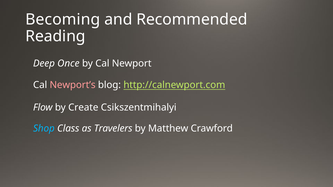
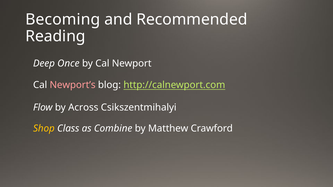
Create: Create -> Across (83, 108)
Shop colour: light blue -> yellow (44, 129)
Travelers: Travelers -> Combine (113, 129)
